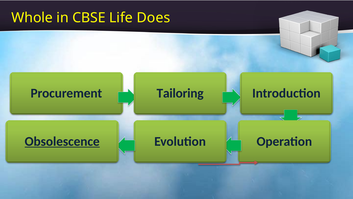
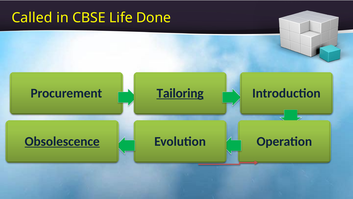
Whole: Whole -> Called (32, 18)
Does: Does -> Done (154, 18)
Tailoring underline: none -> present (180, 93)
